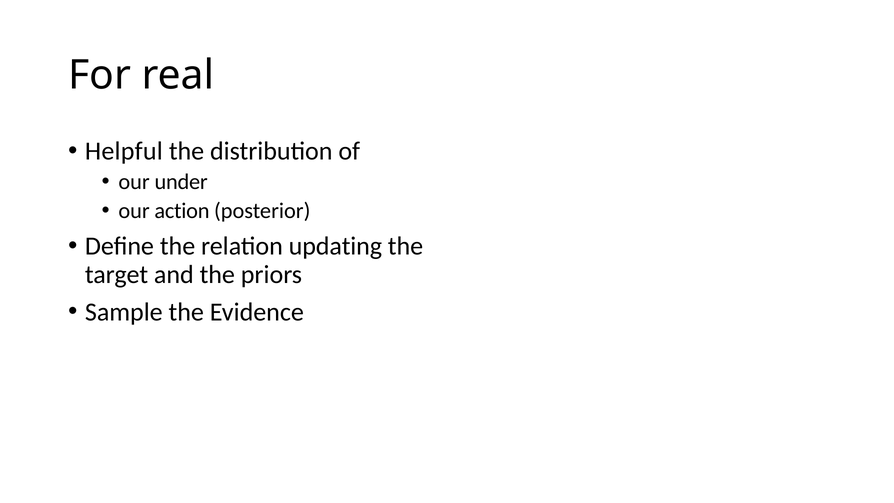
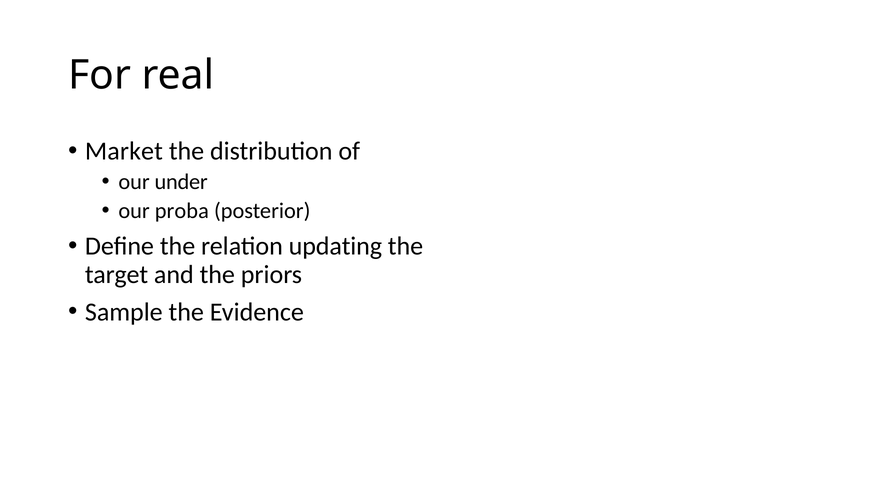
Helpful: Helpful -> Market (124, 151)
action: action -> proba (182, 211)
